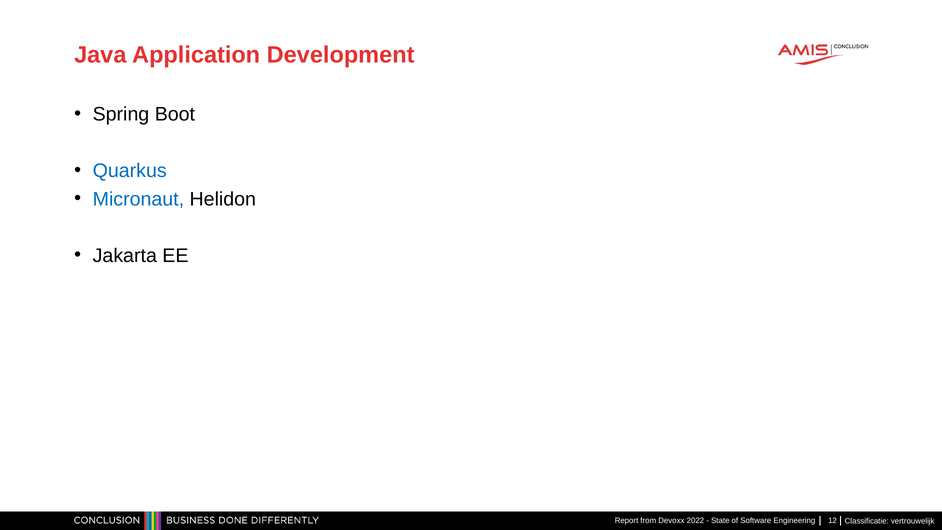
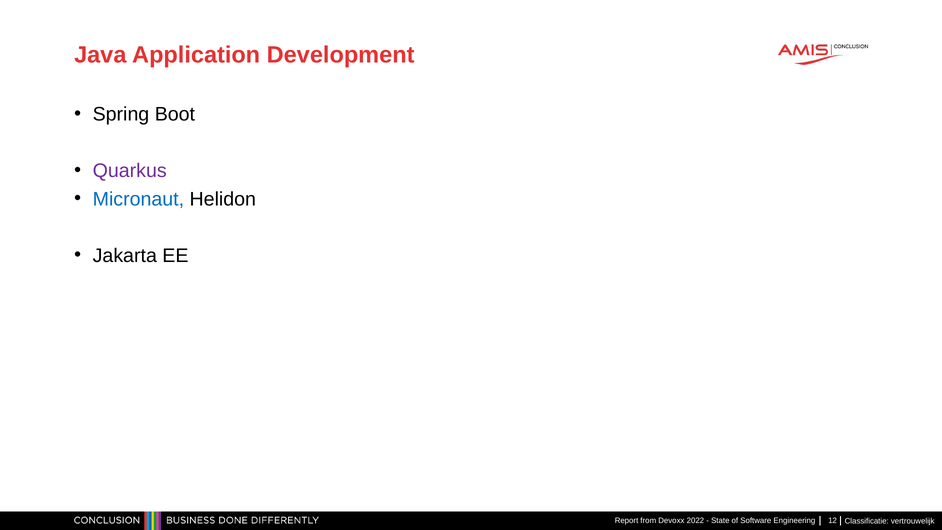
Quarkus colour: blue -> purple (130, 171)
